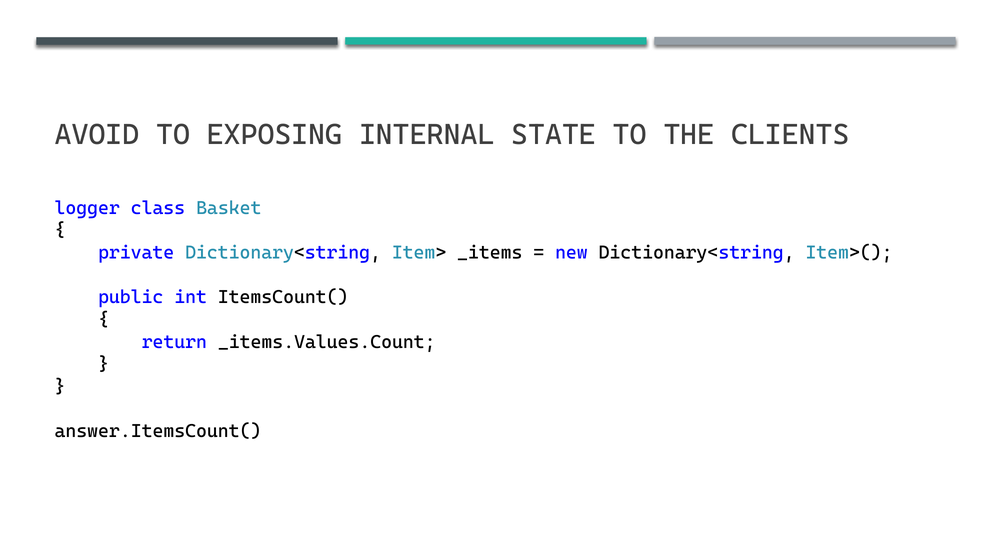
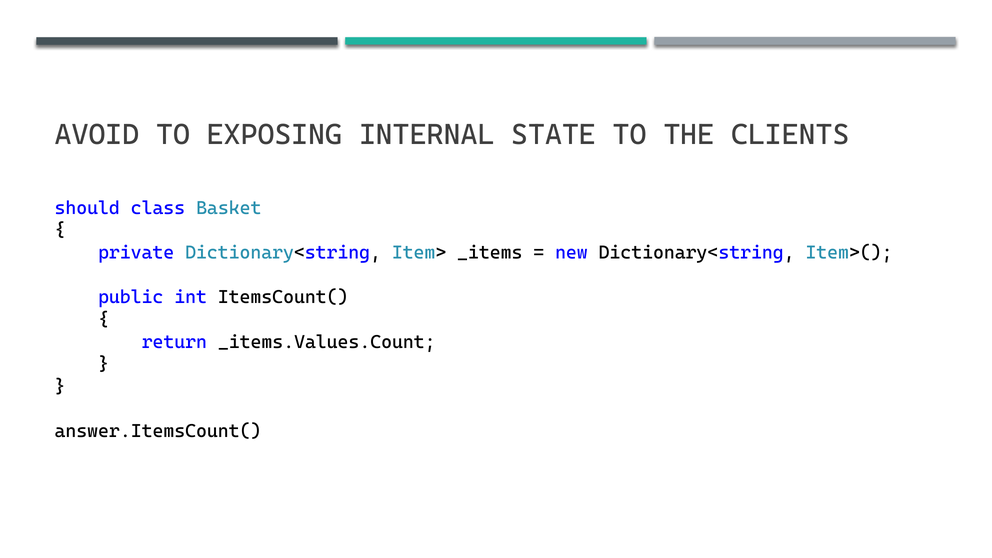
logger: logger -> should (87, 208)
